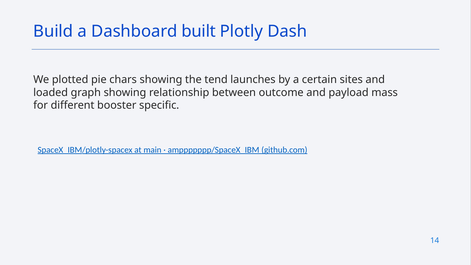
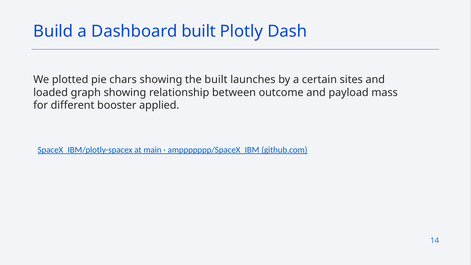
the tend: tend -> built (216, 80)
specific: specific -> applied (159, 105)
